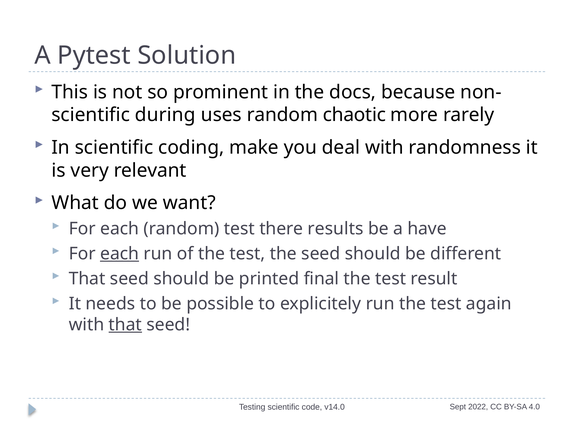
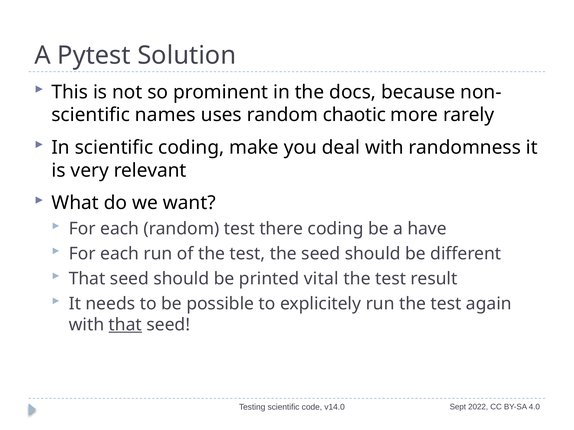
during: during -> names (165, 115)
there results: results -> coding (336, 229)
each underline: present -> none (120, 254)
final: final -> vital (321, 279)
